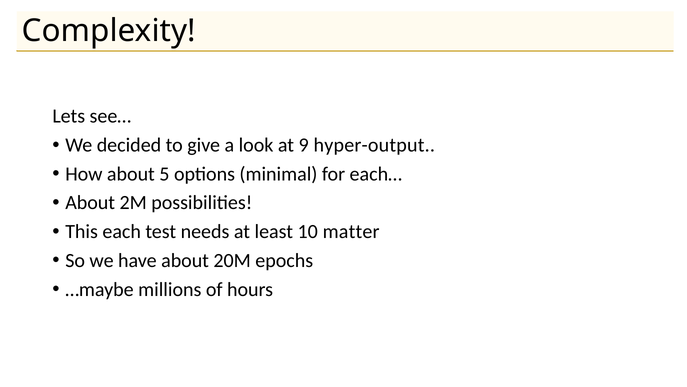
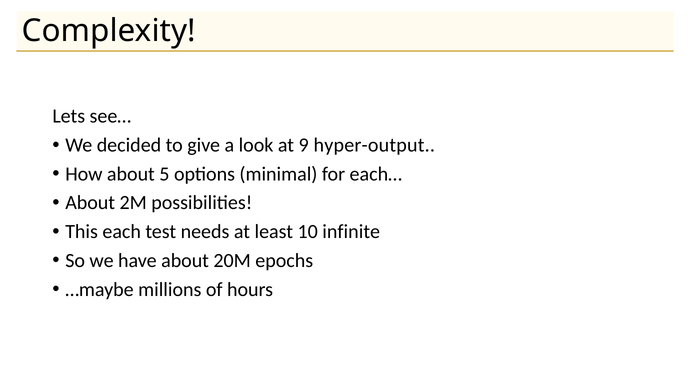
matter: matter -> infinite (351, 231)
